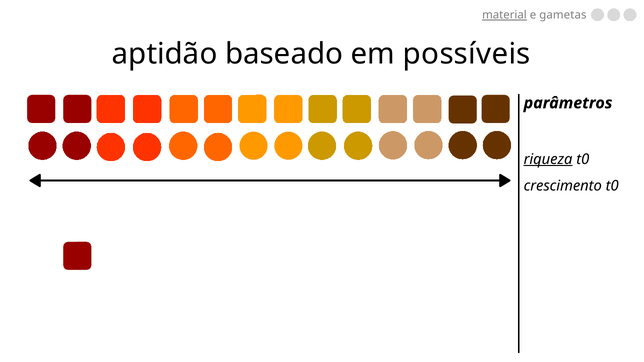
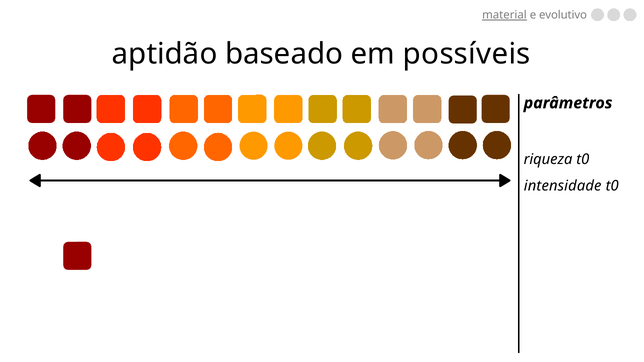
gametas: gametas -> evolutivo (563, 15)
riqueza underline: present -> none (548, 159)
crescimento: crescimento -> intensidade (563, 186)
